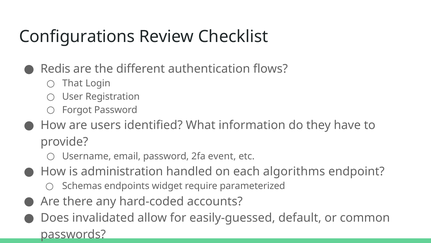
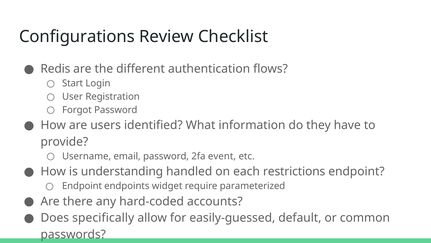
That: That -> Start (73, 83)
administration: administration -> understanding (122, 171)
algorithms: algorithms -> restrictions (294, 171)
Schemas: Schemas -> Endpoint (82, 186)
invalidated: invalidated -> specifically (103, 217)
